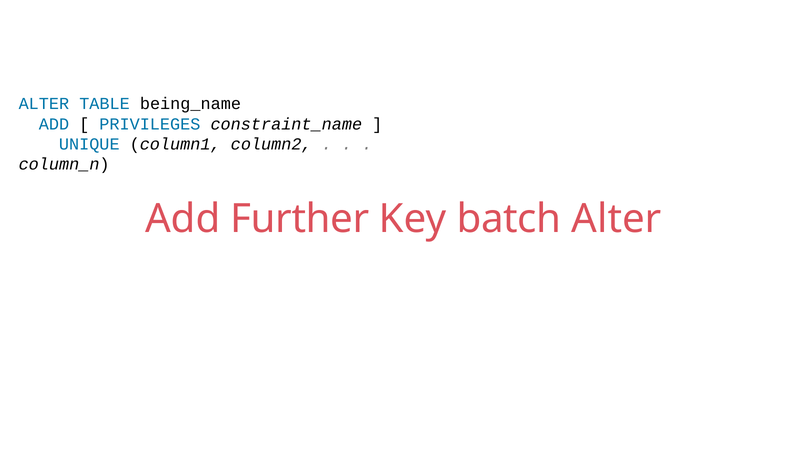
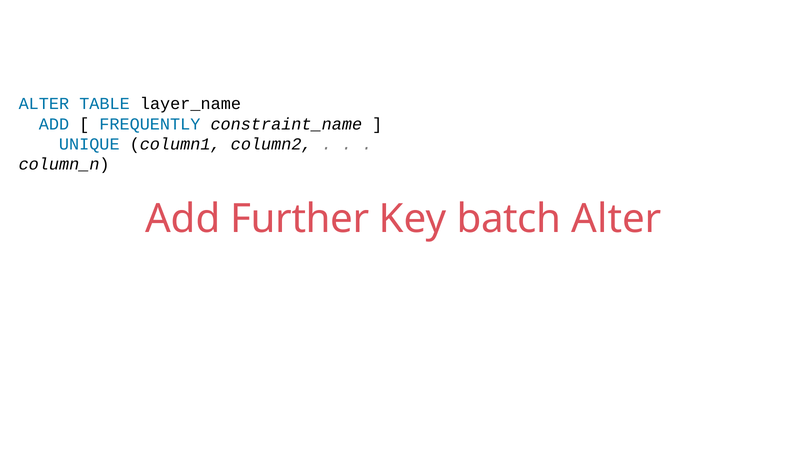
being_name: being_name -> layer_name (190, 104)
PRIVILEGES: PRIVILEGES -> FREQUENTLY (150, 124)
